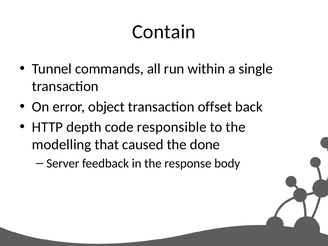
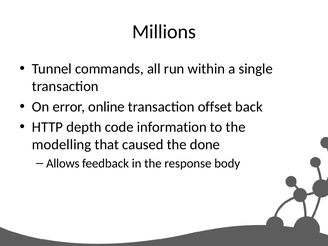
Contain: Contain -> Millions (164, 32)
object: object -> online (106, 107)
responsible: responsible -> information (172, 127)
Server: Server -> Allows (63, 163)
